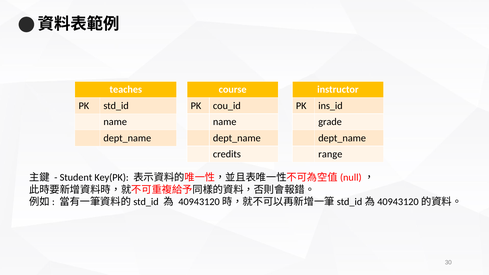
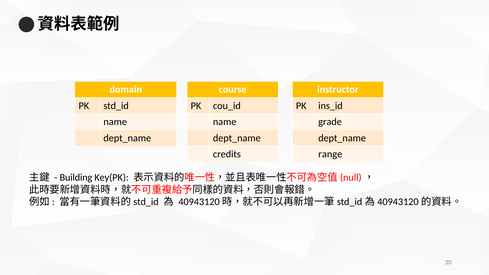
teaches: teaches -> domain (126, 90)
Student: Student -> Building (76, 178)
